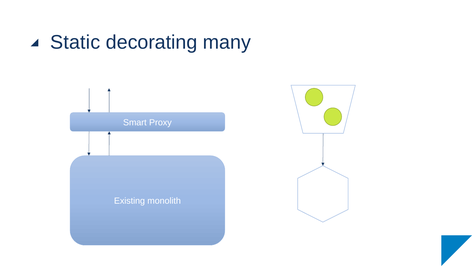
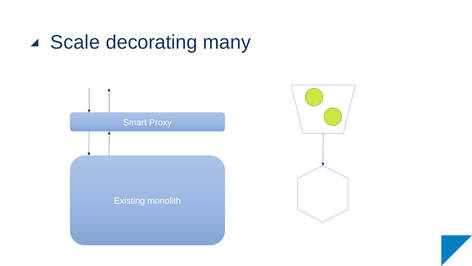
Static: Static -> Scale (75, 42)
